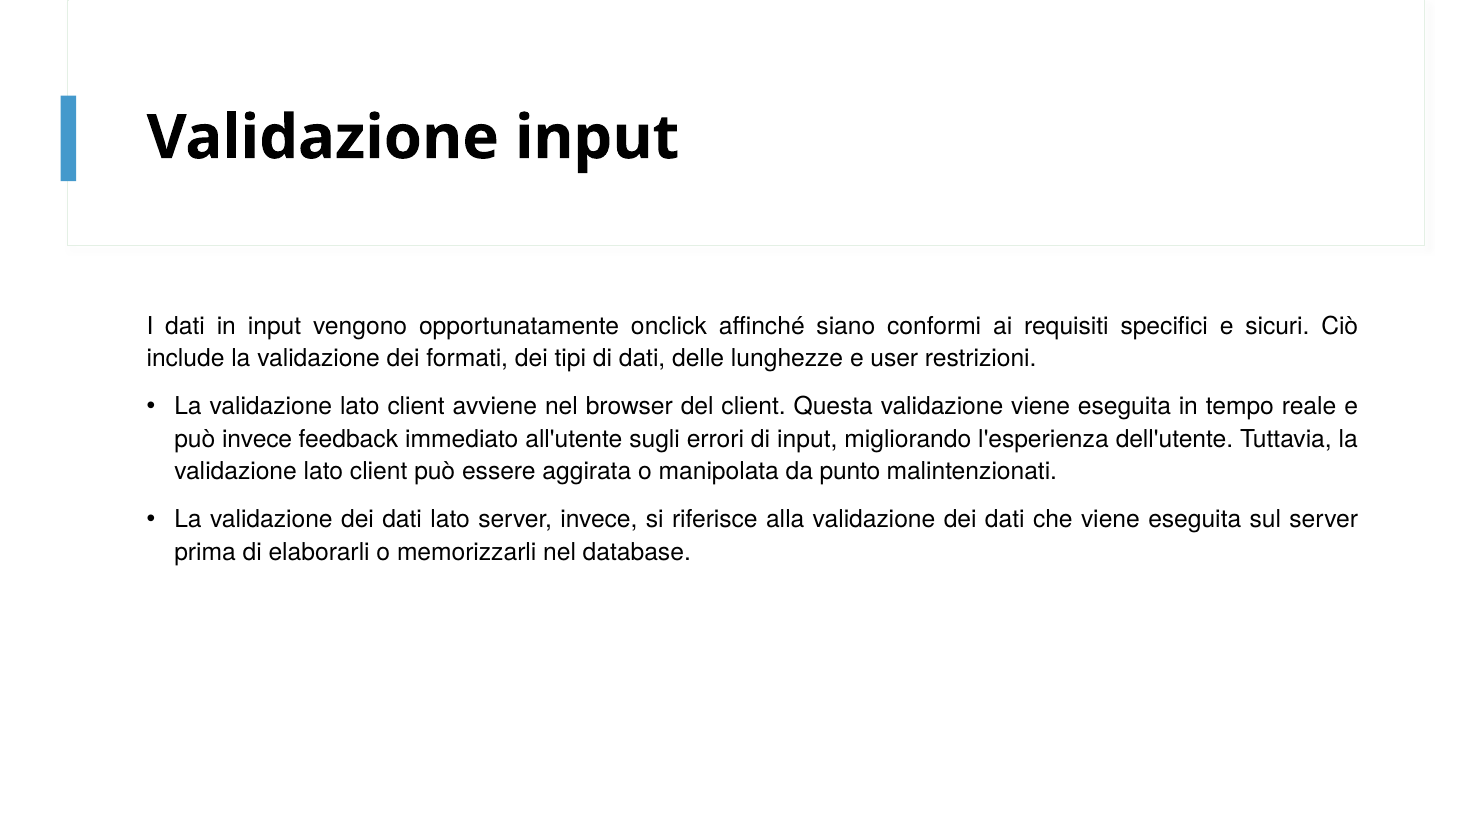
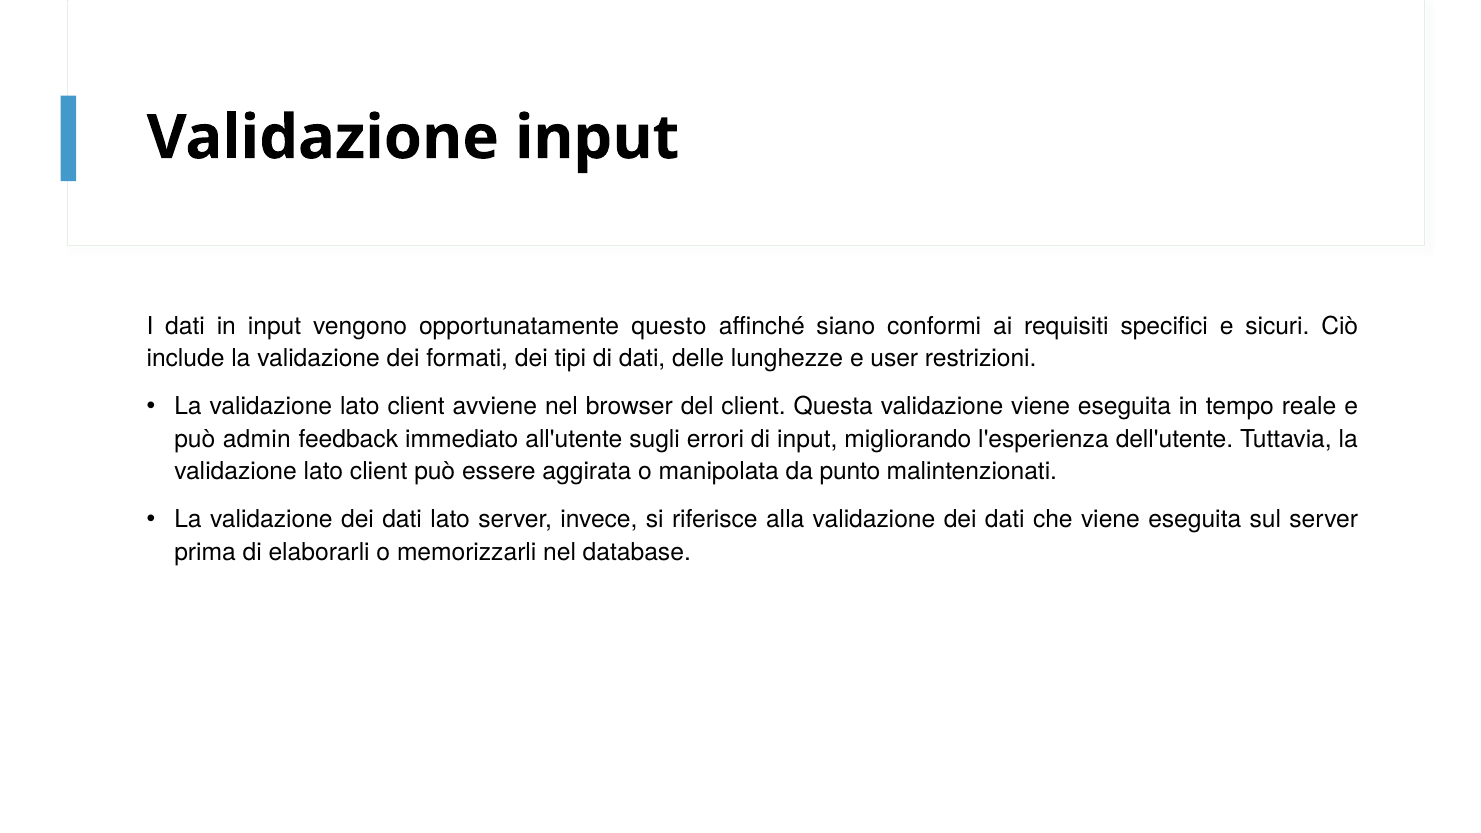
onclick: onclick -> questo (669, 326)
può invece: invece -> admin (257, 439)
